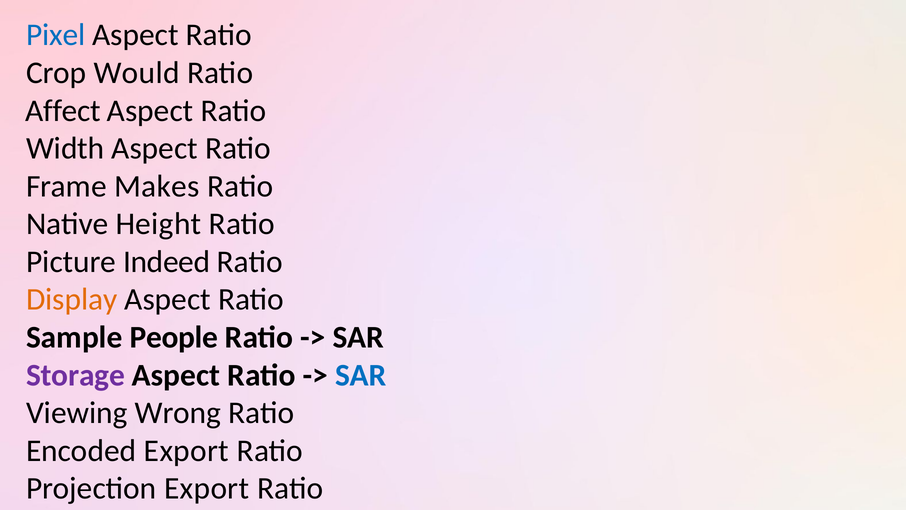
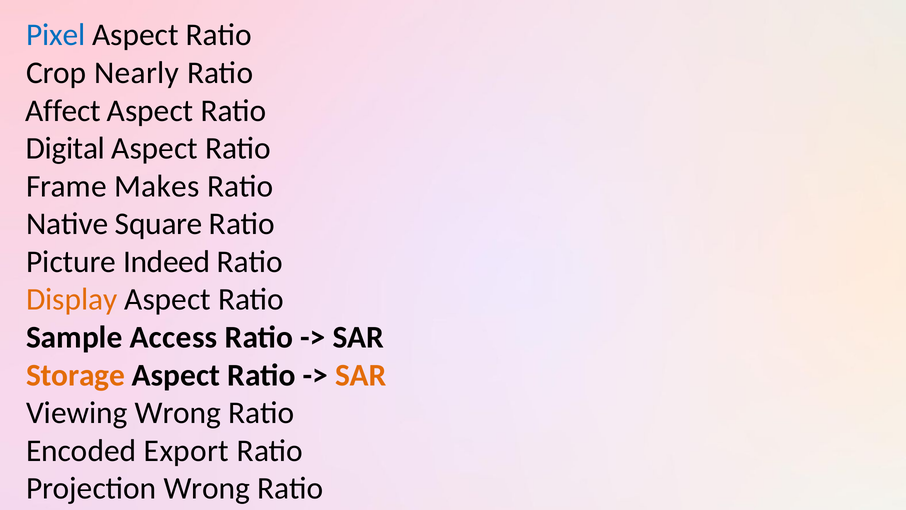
Would: Would -> Nearly (137, 73)
Width: Width -> Digital (65, 148)
Height: Height -> Square (159, 224)
People: People -> Access (174, 337)
Storage colour: purple -> orange (75, 375)
SAR colour: blue -> orange (361, 375)
Projection Export: Export -> Wrong (207, 488)
